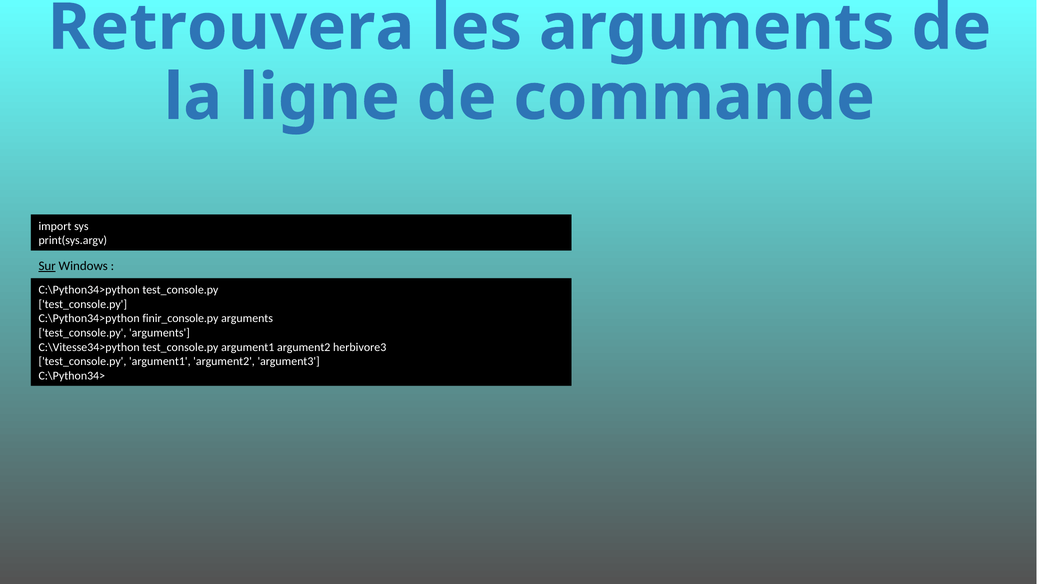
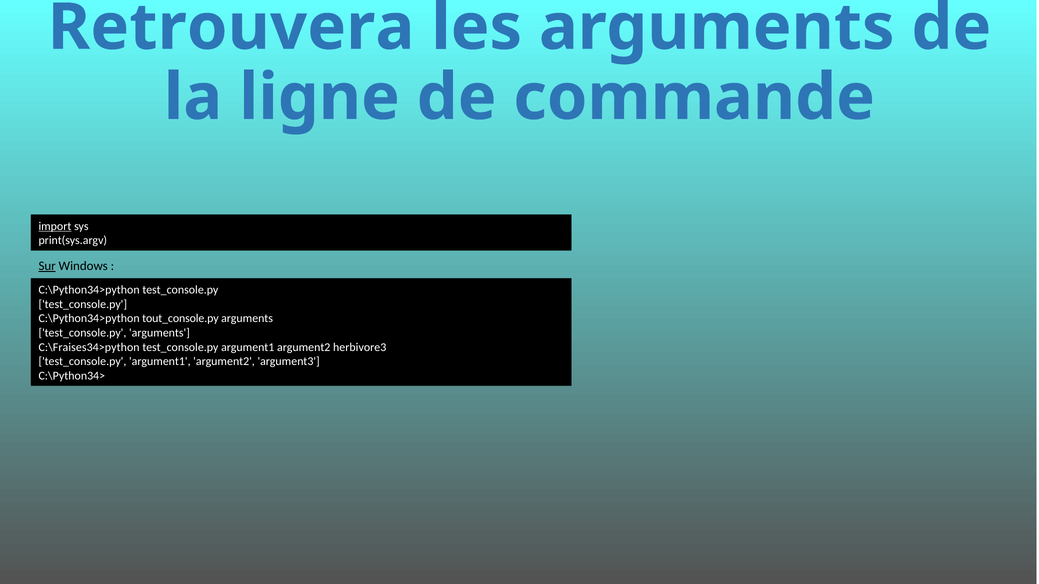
import underline: none -> present (55, 226)
finir_console.py: finir_console.py -> tout_console.py (180, 319)
C:\Vitesse34>python: C:\Vitesse34>python -> C:\Fraises34>python (89, 347)
